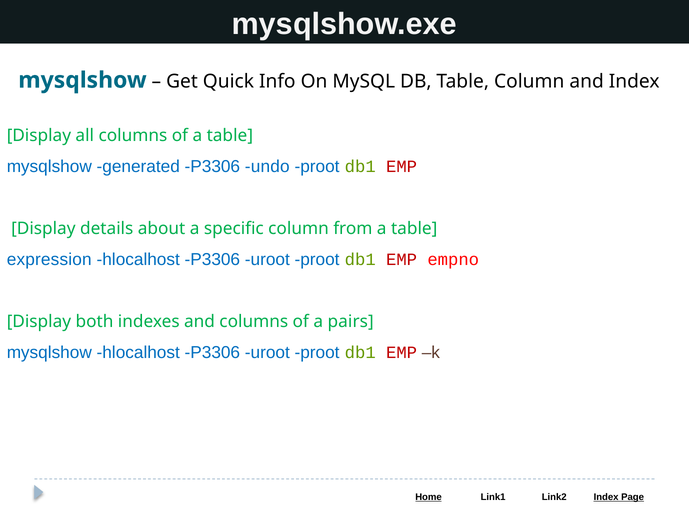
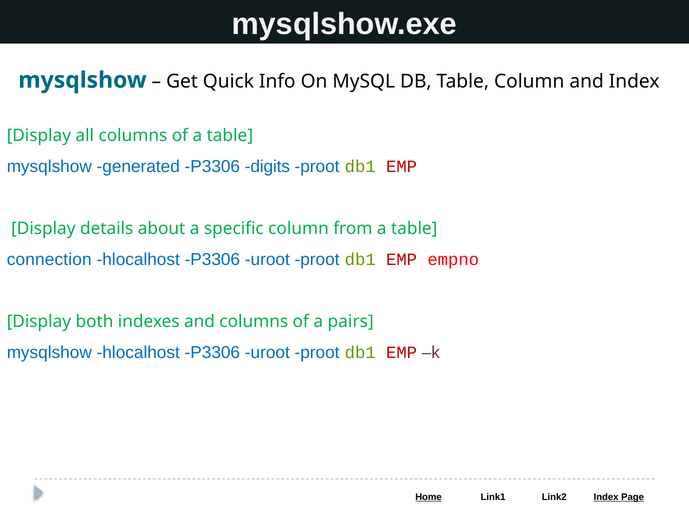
undo: undo -> digits (267, 166)
expression: expression -> connection (49, 259)
